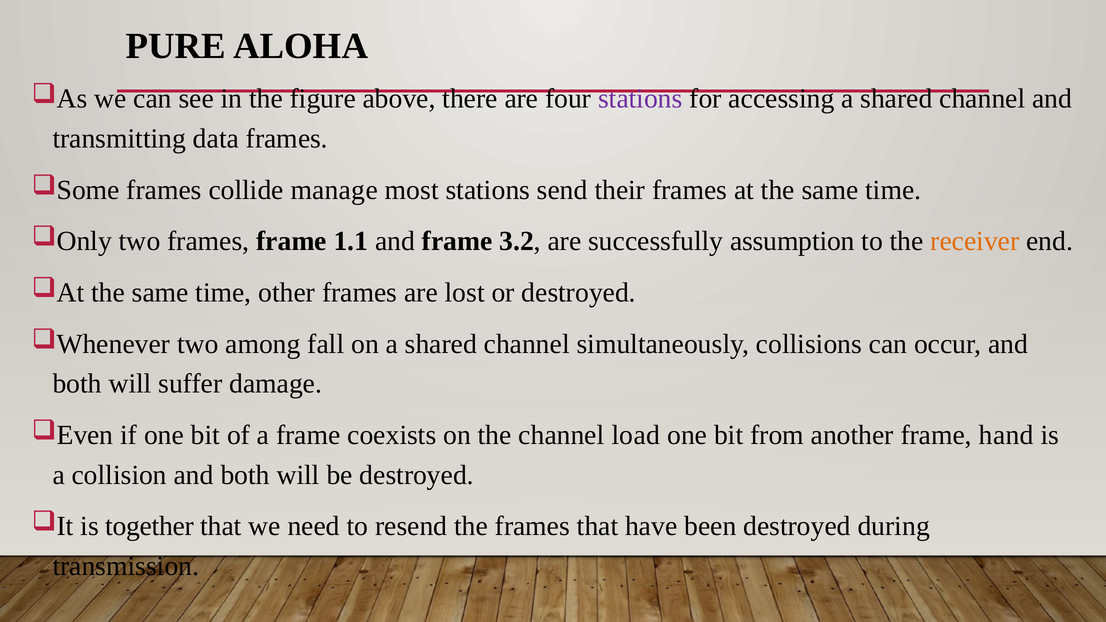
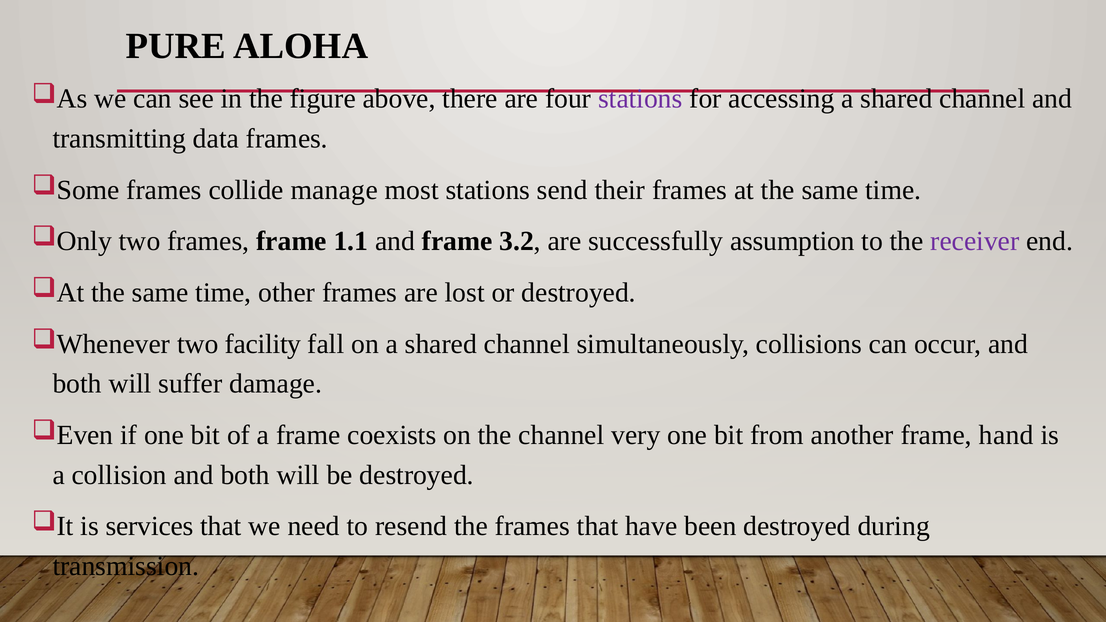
receiver colour: orange -> purple (975, 241)
among: among -> facility (263, 344)
load: load -> very (636, 435)
together: together -> services (150, 526)
